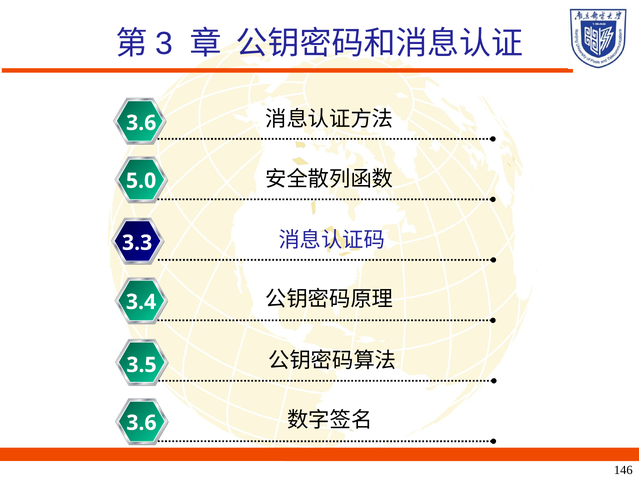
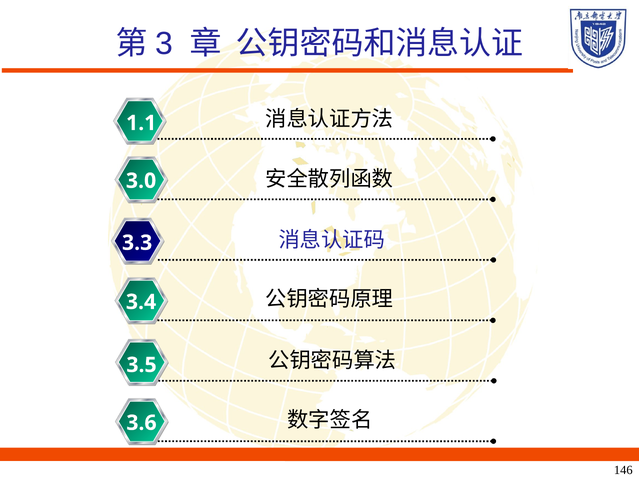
3.6: 3.6 -> 1.1 (141, 123)
5.0: 5.0 -> 3.0 (141, 181)
